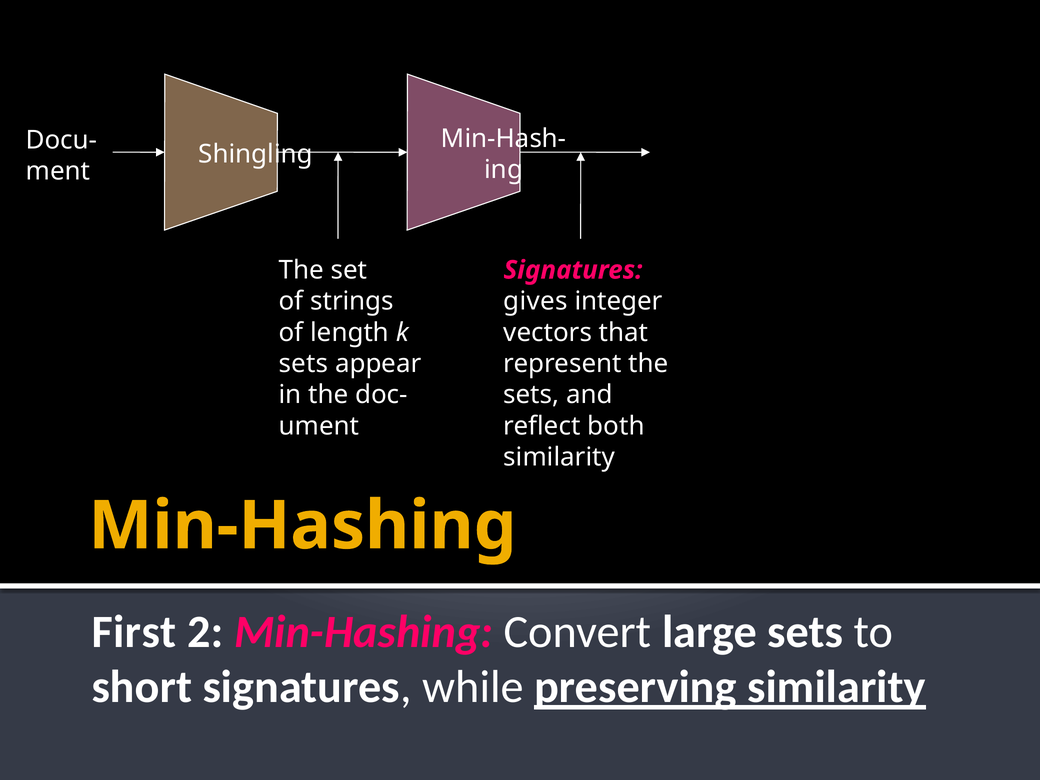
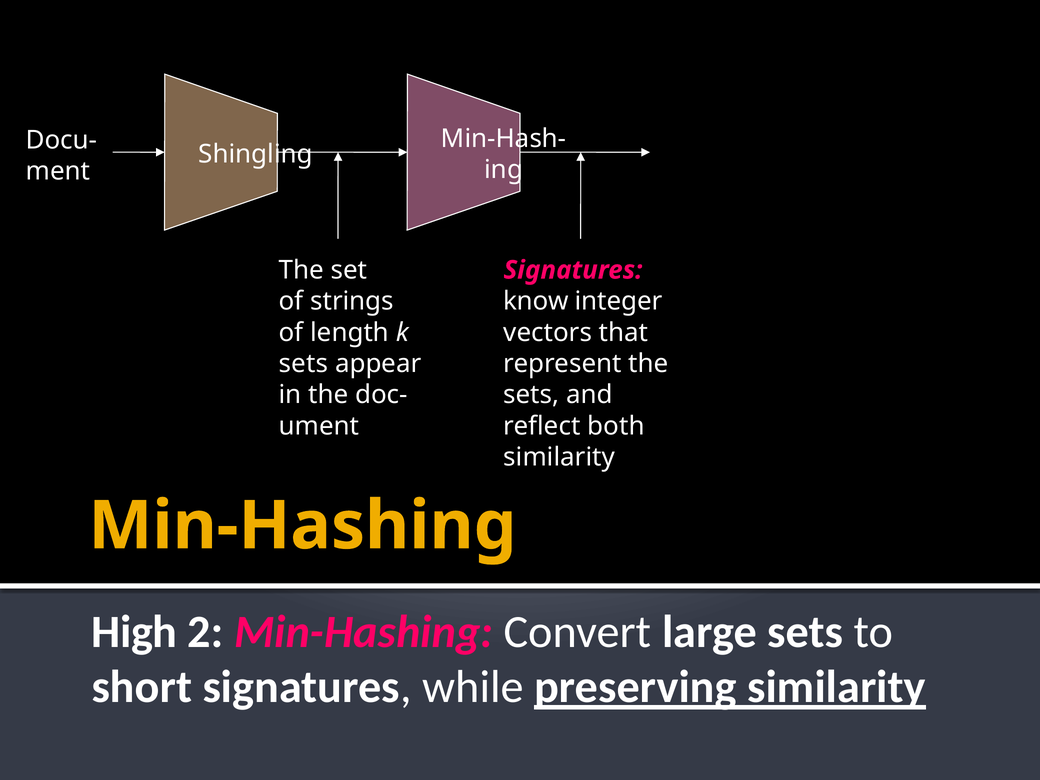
gives: gives -> know (536, 301)
First: First -> High (134, 632)
